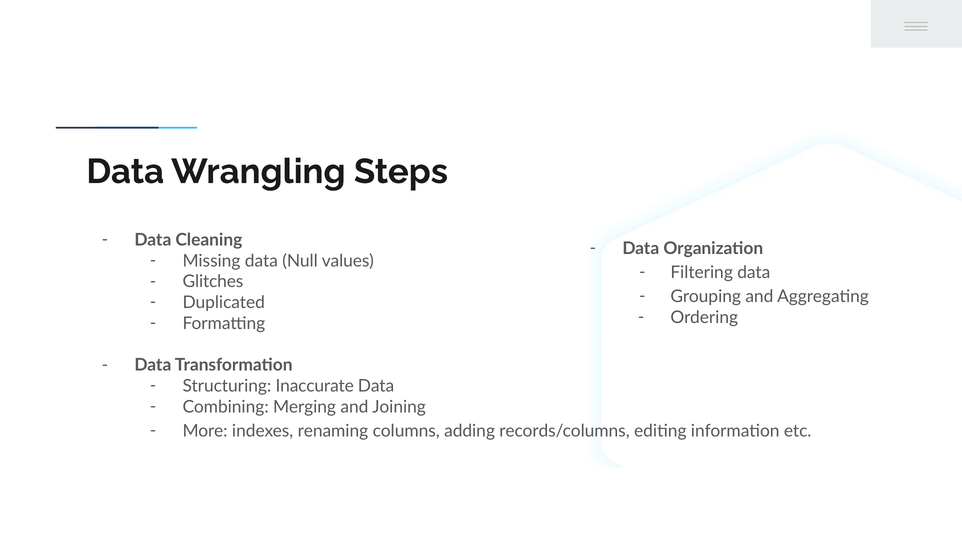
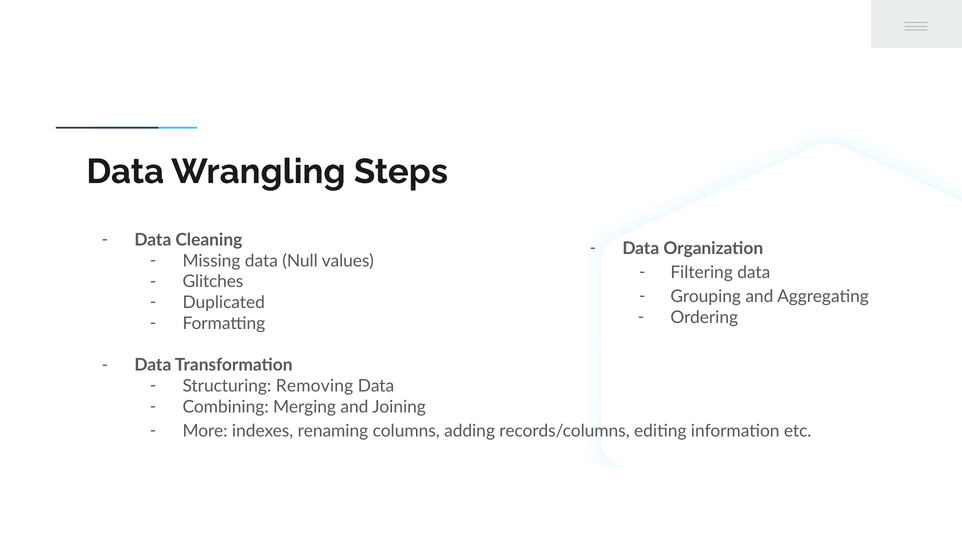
Inaccurate: Inaccurate -> Removing (315, 386)
